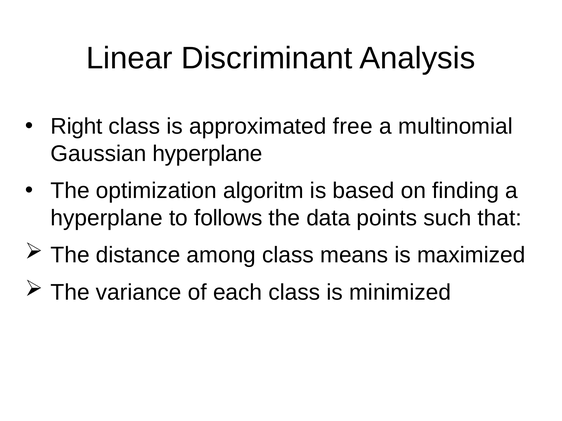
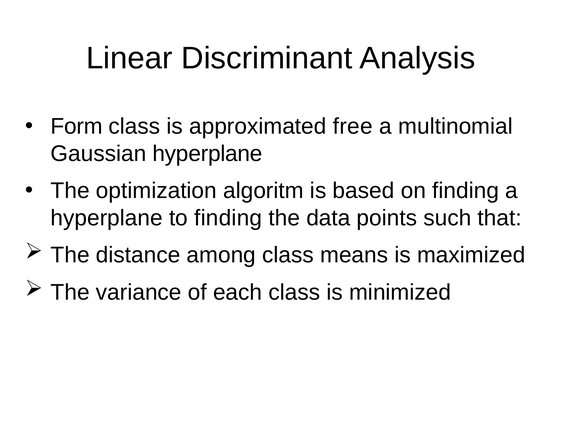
Right: Right -> Form (77, 127)
to follows: follows -> finding (228, 218)
